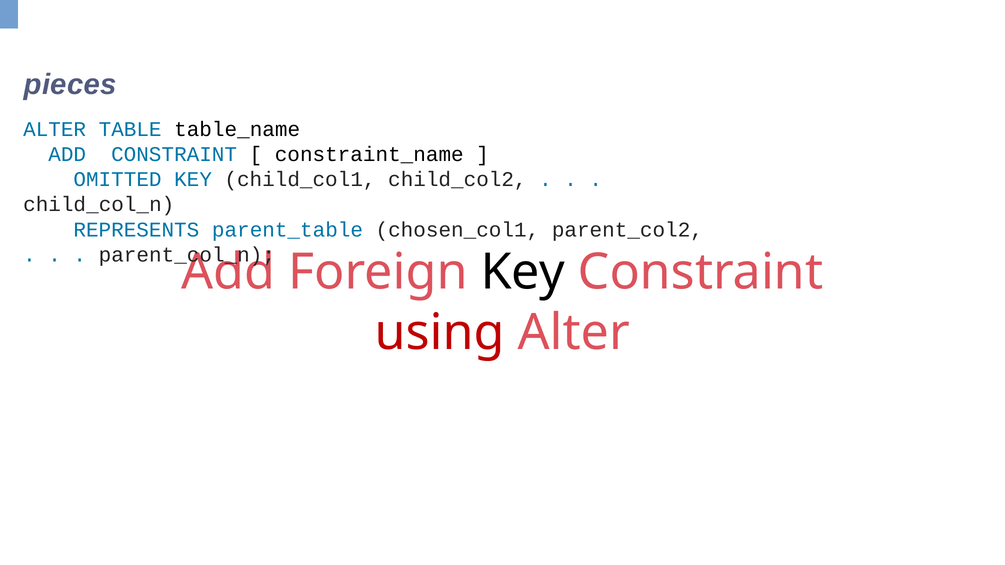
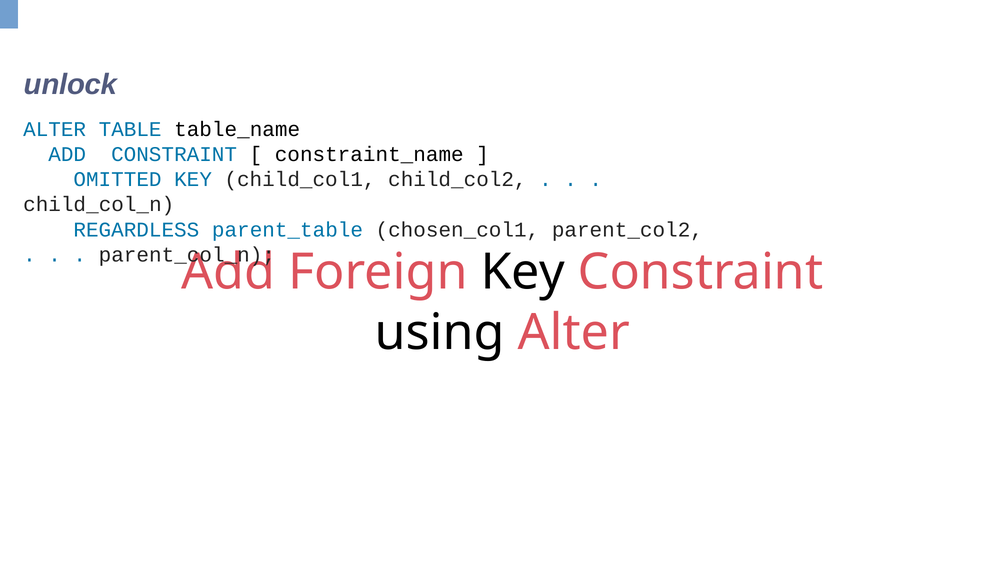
pieces: pieces -> unlock (70, 85)
REPRESENTS: REPRESENTS -> REGARDLESS (136, 230)
using colour: red -> black (440, 333)
